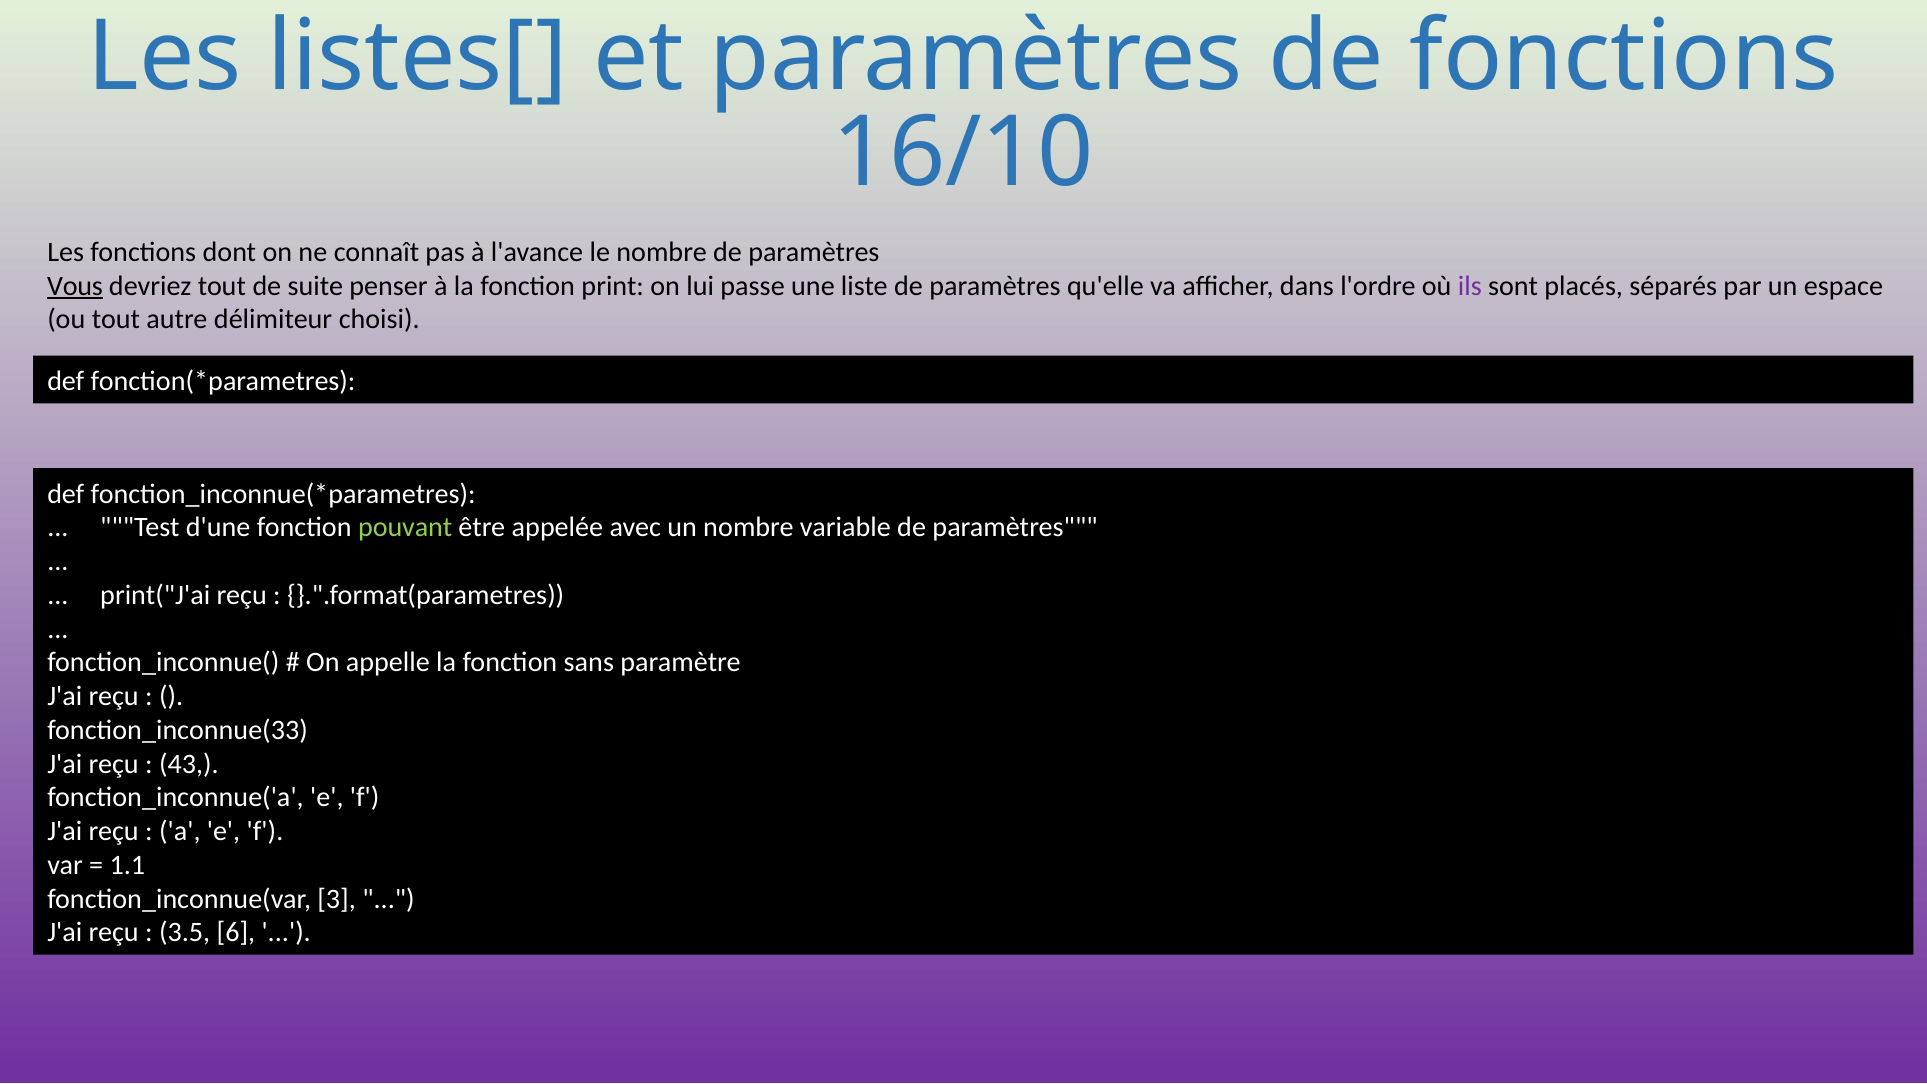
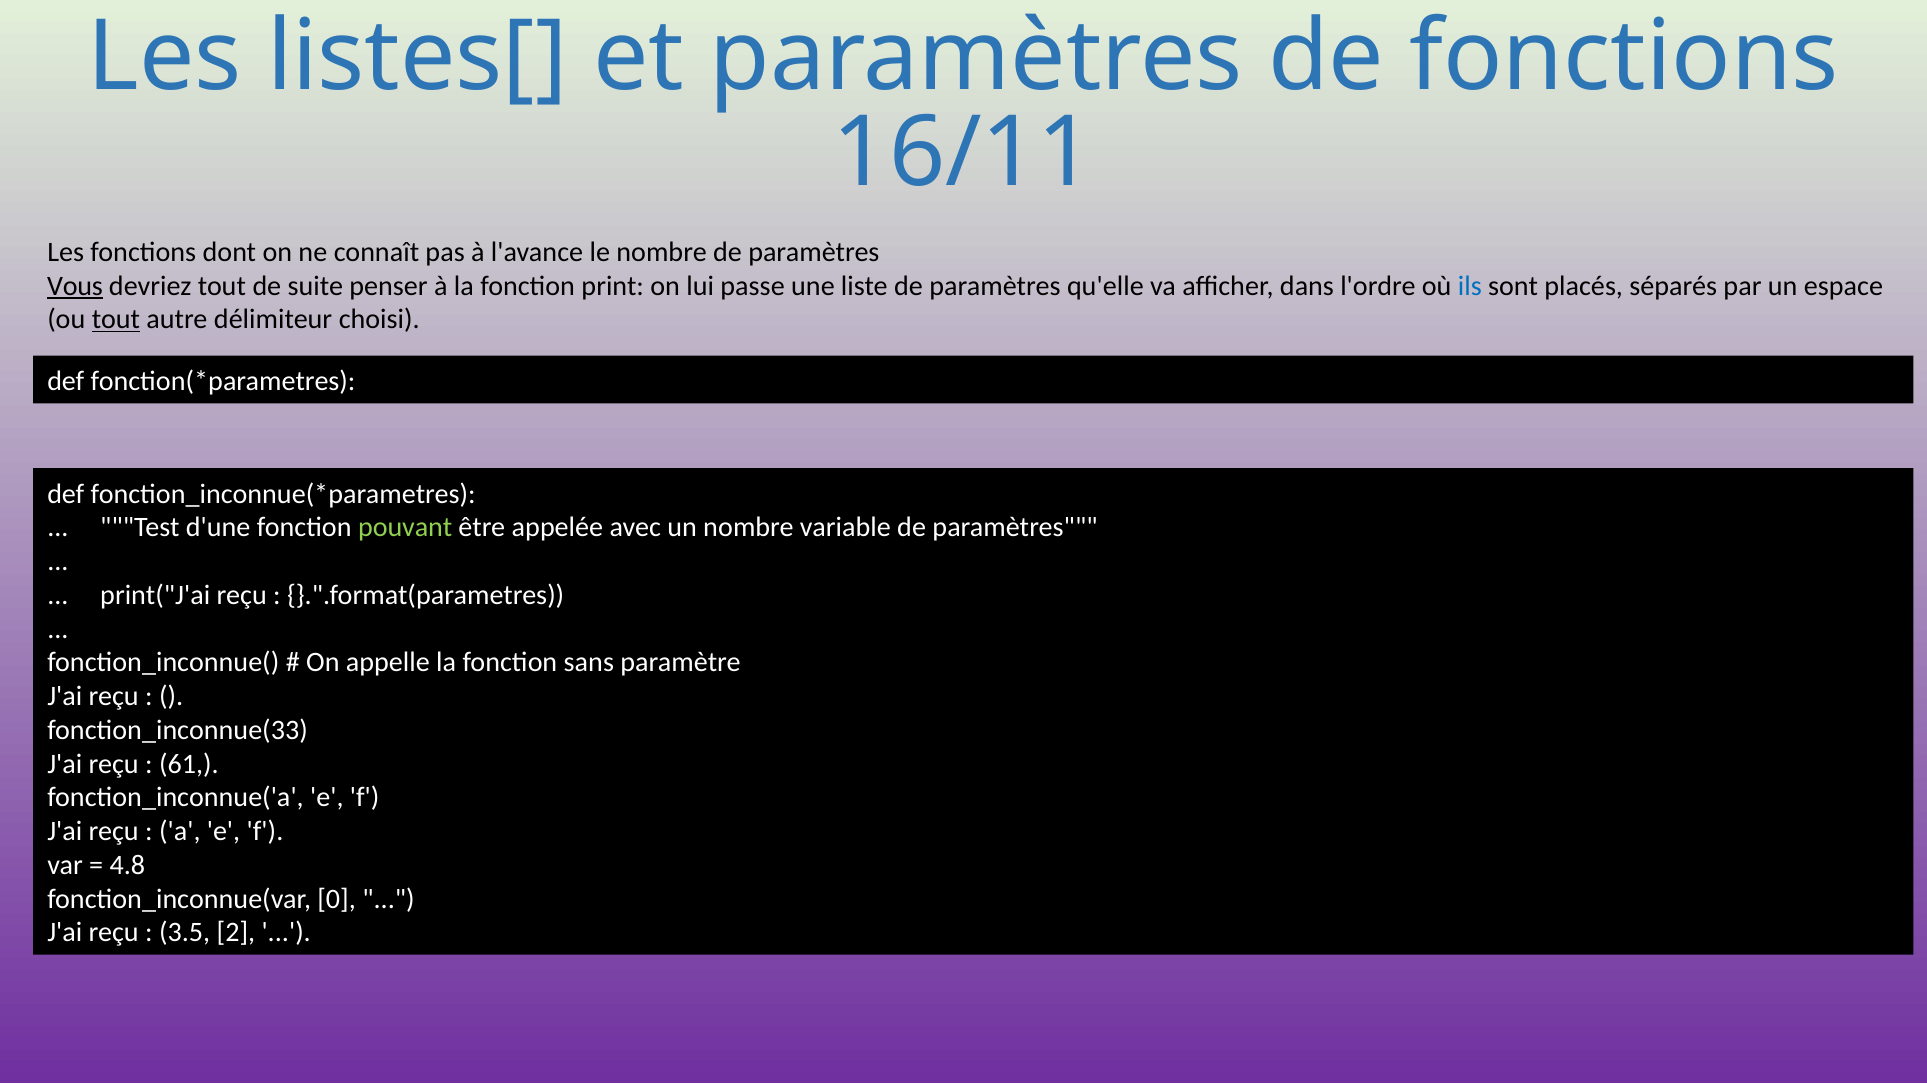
16/10: 16/10 -> 16/11 (964, 153)
ils colour: purple -> blue (1470, 286)
tout underline: none -> present (116, 319)
43: 43 -> 61 (189, 764)
1.1: 1.1 -> 4.8 (127, 865)
3: 3 -> 0 (337, 899)
6: 6 -> 2 (236, 933)
